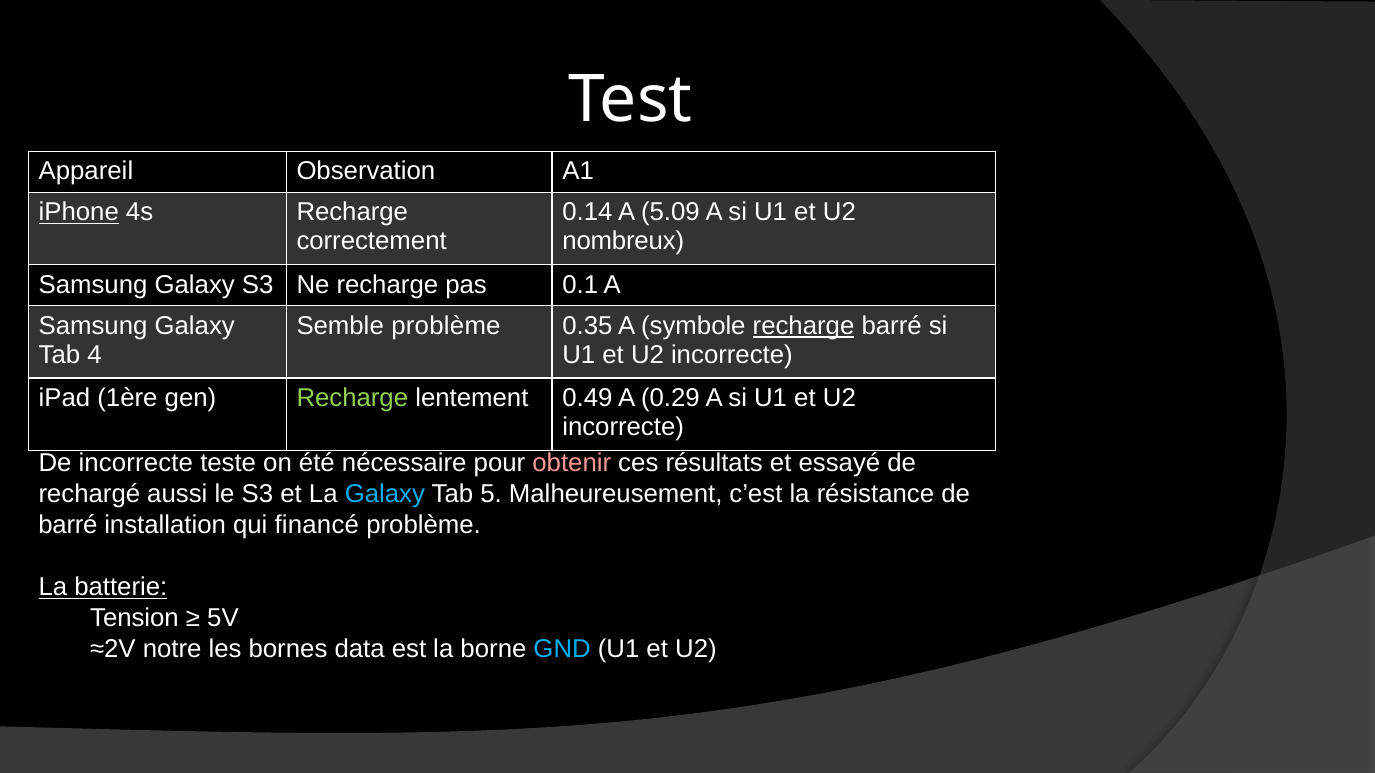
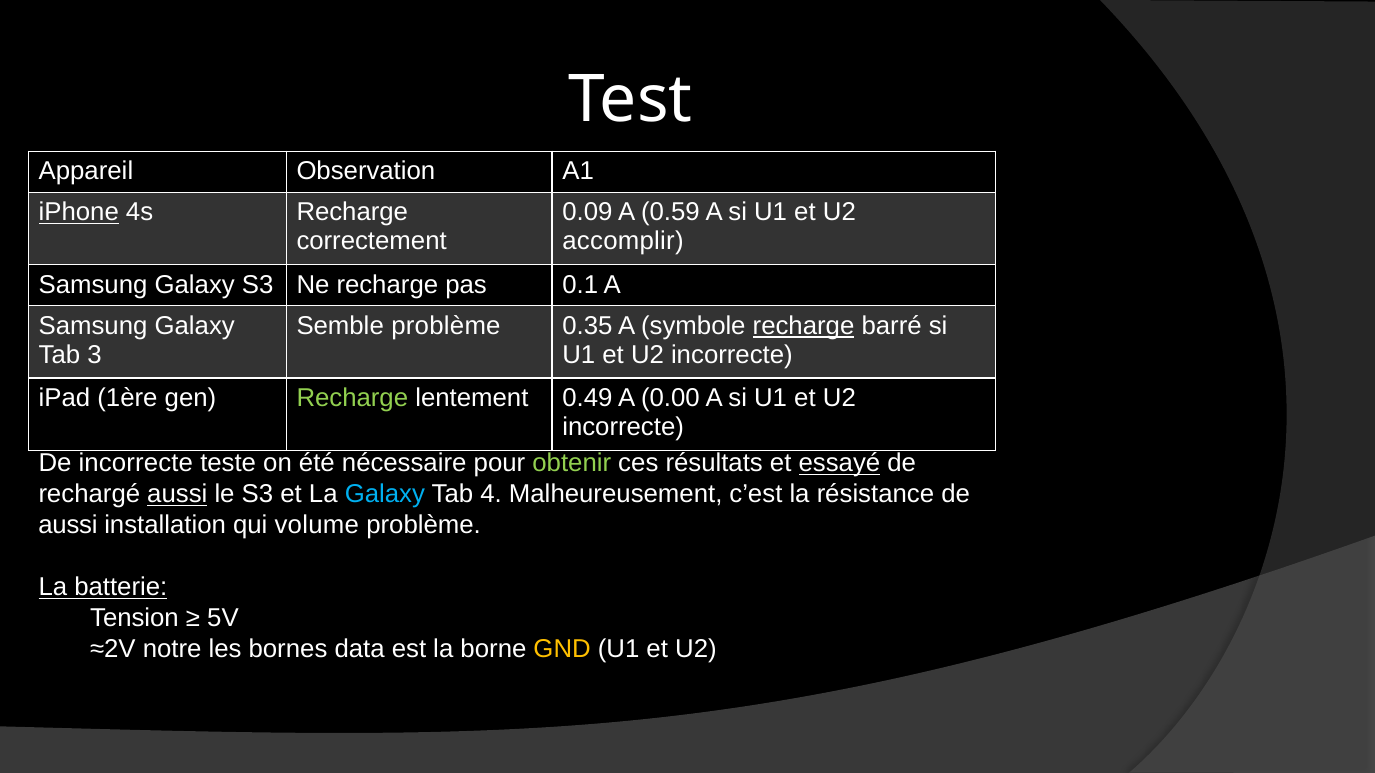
0.14: 0.14 -> 0.09 (587, 213)
5.09: 5.09 -> 0.59 (670, 213)
nombreux: nombreux -> accomplir (623, 241)
4: 4 -> 3 (94, 355)
0.29: 0.29 -> 0.00 (670, 398)
obtenir colour: pink -> light green (572, 464)
essayé underline: none -> present (839, 464)
aussi underline: none -> present (177, 495)
5: 5 -> 4 (491, 495)
barré: barré -> aussi (68, 526)
financé: financé -> volume (317, 526)
GND colour: light blue -> yellow (562, 649)
